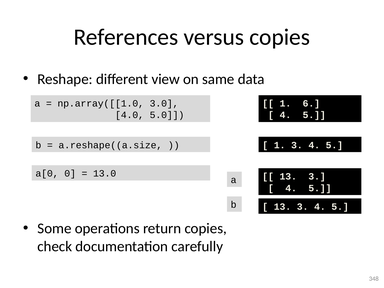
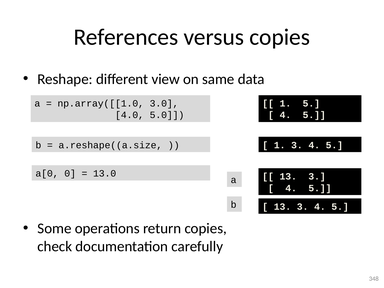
1 6: 6 -> 5 (311, 104)
